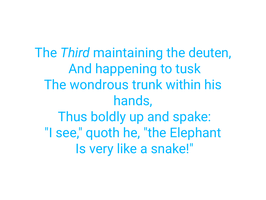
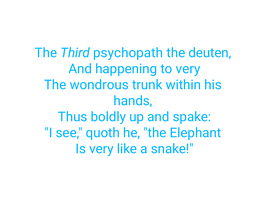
maintaining: maintaining -> psychopath (128, 53)
to tusk: tusk -> very (188, 69)
